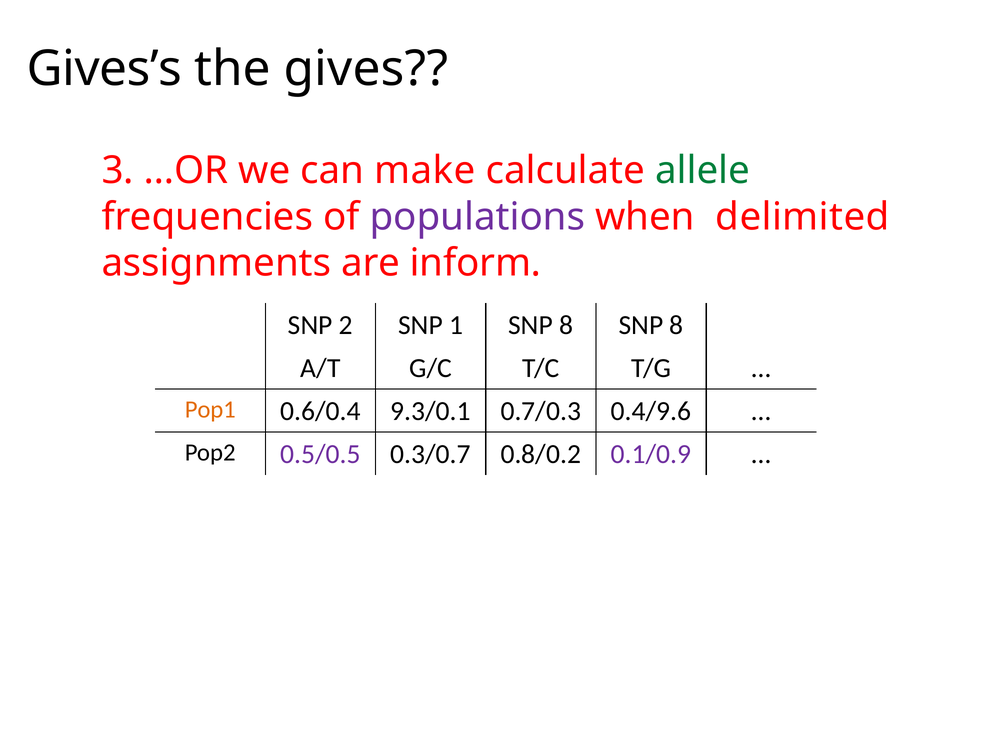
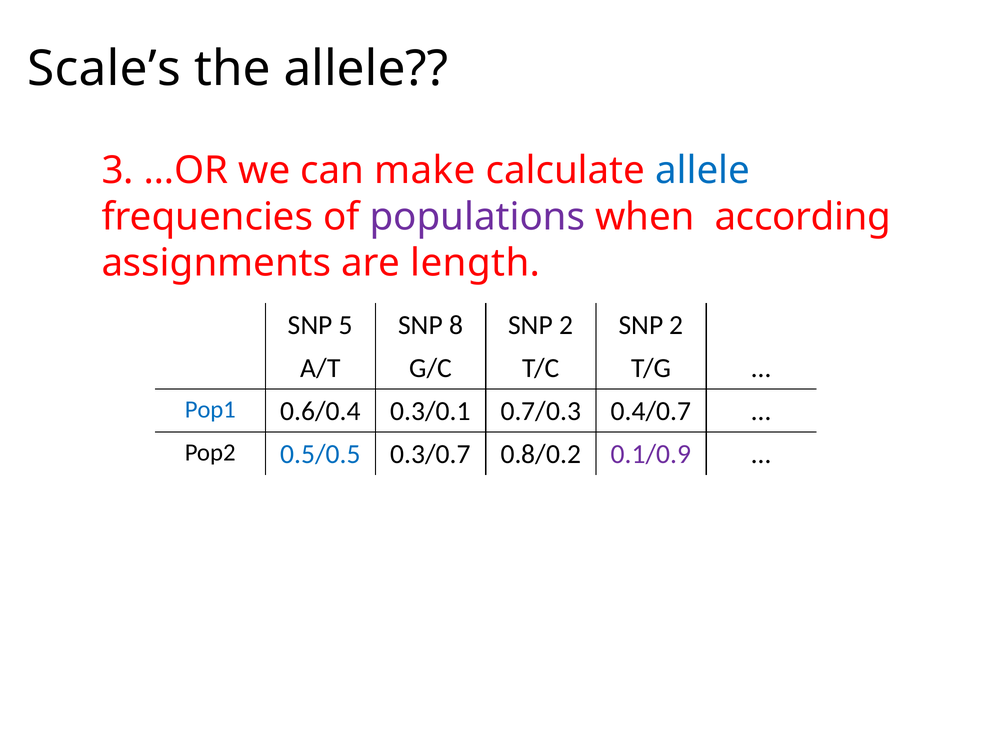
Gives’s: Gives’s -> Scale’s (104, 69)
the gives: gives -> allele (366, 69)
allele colour: green -> blue (702, 170)
delimited: delimited -> according (803, 217)
inform: inform -> length (475, 263)
2: 2 -> 5 (346, 325)
1: 1 -> 8 (456, 325)
8: 8 -> 2 (566, 325)
8: 8 -> 2 (676, 325)
Pop1 colour: orange -> blue (210, 409)
9.3/0.1: 9.3/0.1 -> 0.3/0.1 (431, 411)
0.4/9.6: 0.4/9.6 -> 0.4/0.7 (651, 411)
0.5/0.5 colour: purple -> blue (320, 454)
